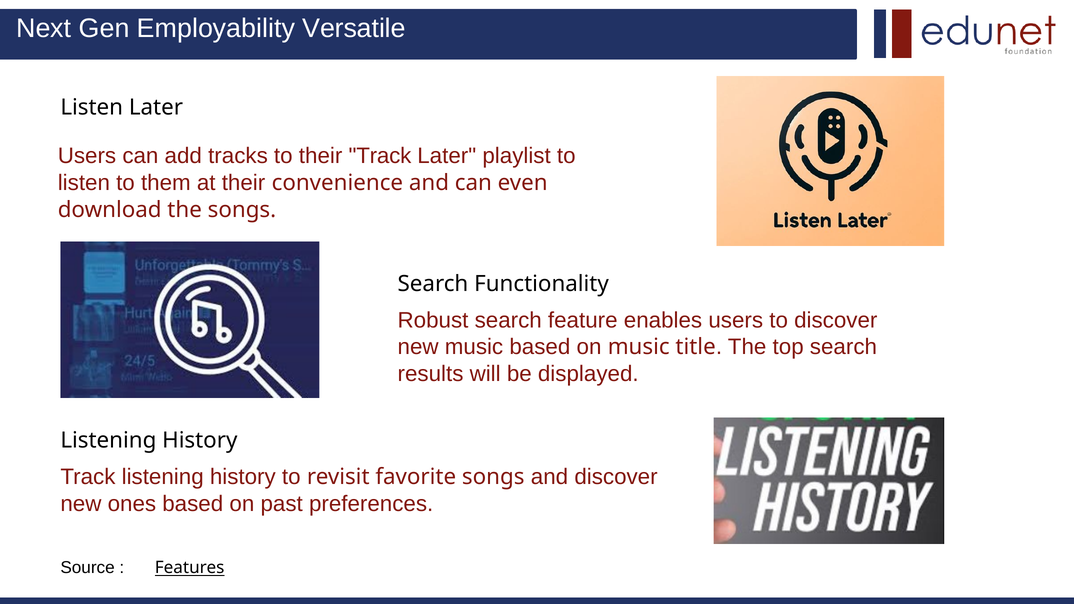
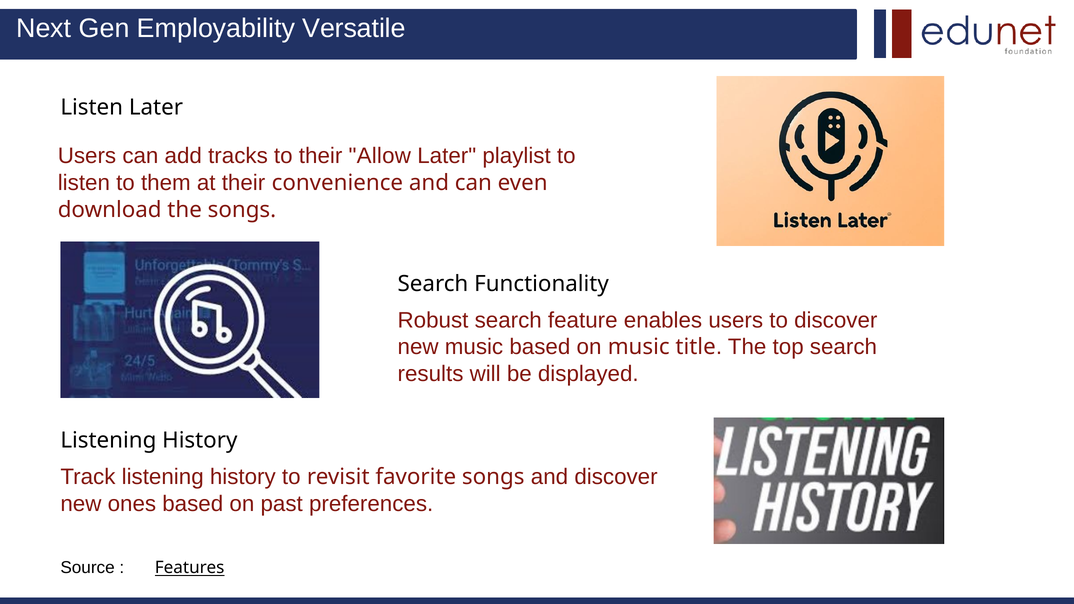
their Track: Track -> Allow (380, 156)
